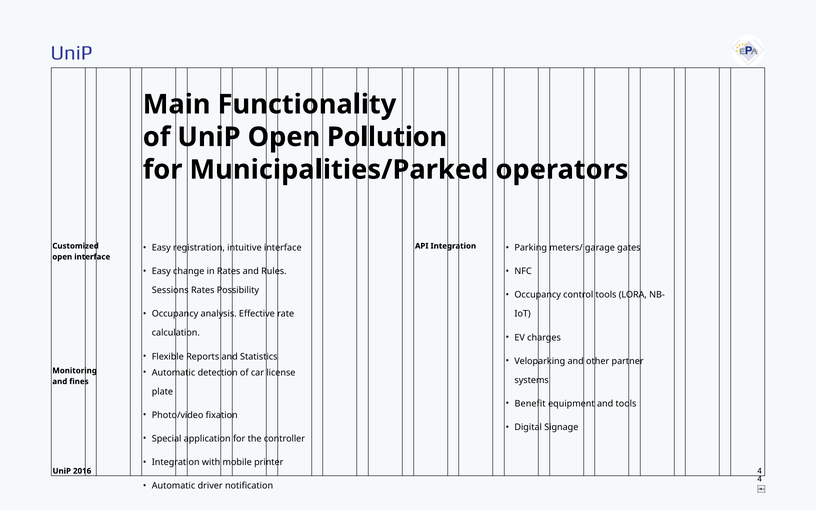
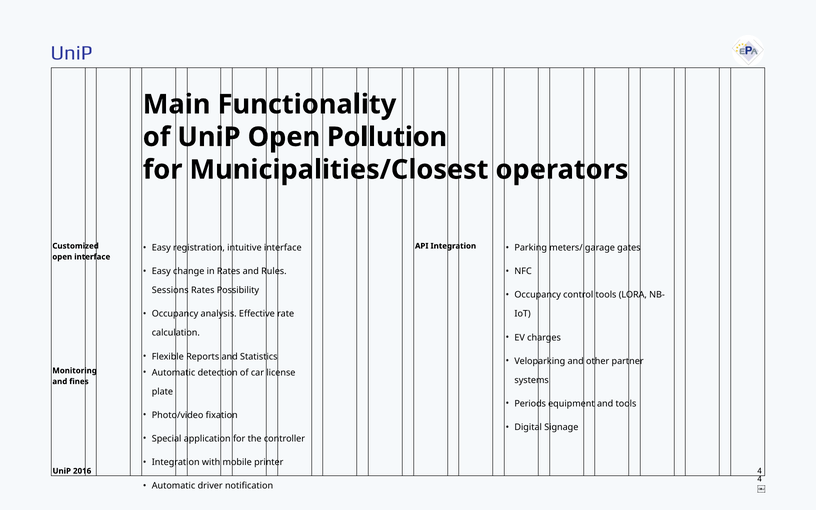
Municipalities/Parked: Municipalities/Parked -> Municipalities/Closest (339, 170)
Benefit: Benefit -> Periods (530, 404)
